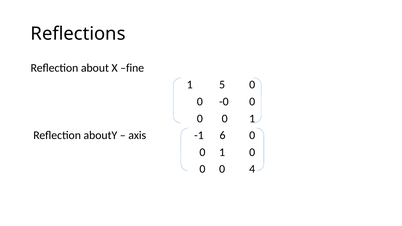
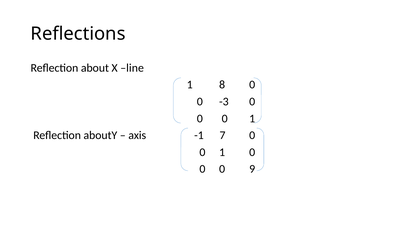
fine: fine -> line (132, 68)
5: 5 -> 8 (222, 85)
-0: -0 -> -3 (224, 102)
6: 6 -> 7 (223, 135)
4: 4 -> 9 (252, 169)
